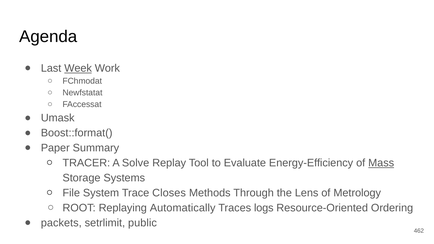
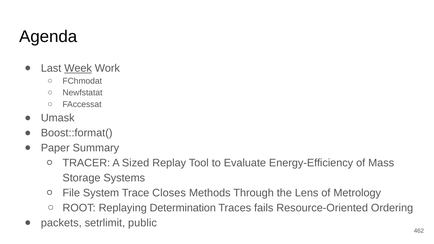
Solve: Solve -> Sized (136, 163)
Mass underline: present -> none (381, 163)
Automatically: Automatically -> Determination (183, 208)
logs: logs -> fails (264, 208)
